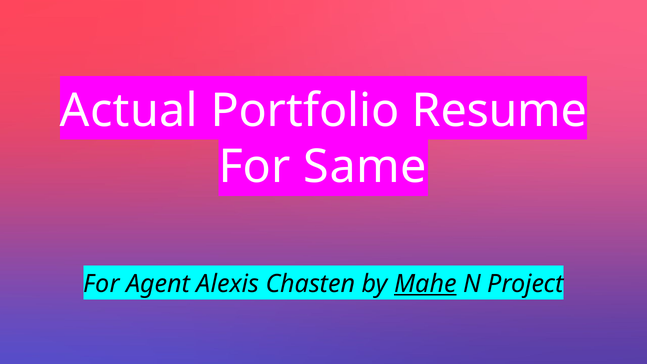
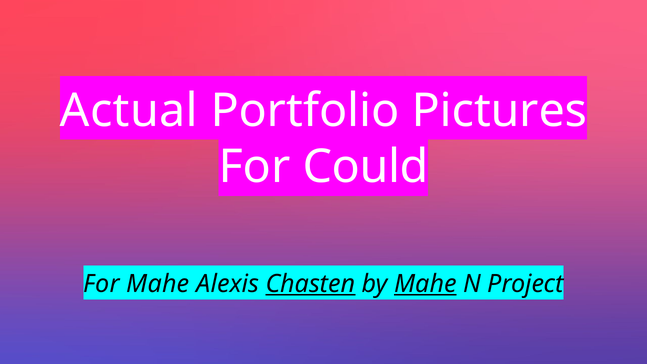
Resume: Resume -> Pictures (499, 111)
Same: Same -> Could (366, 167)
For Agent: Agent -> Mahe (158, 284)
Chasten underline: none -> present (310, 284)
